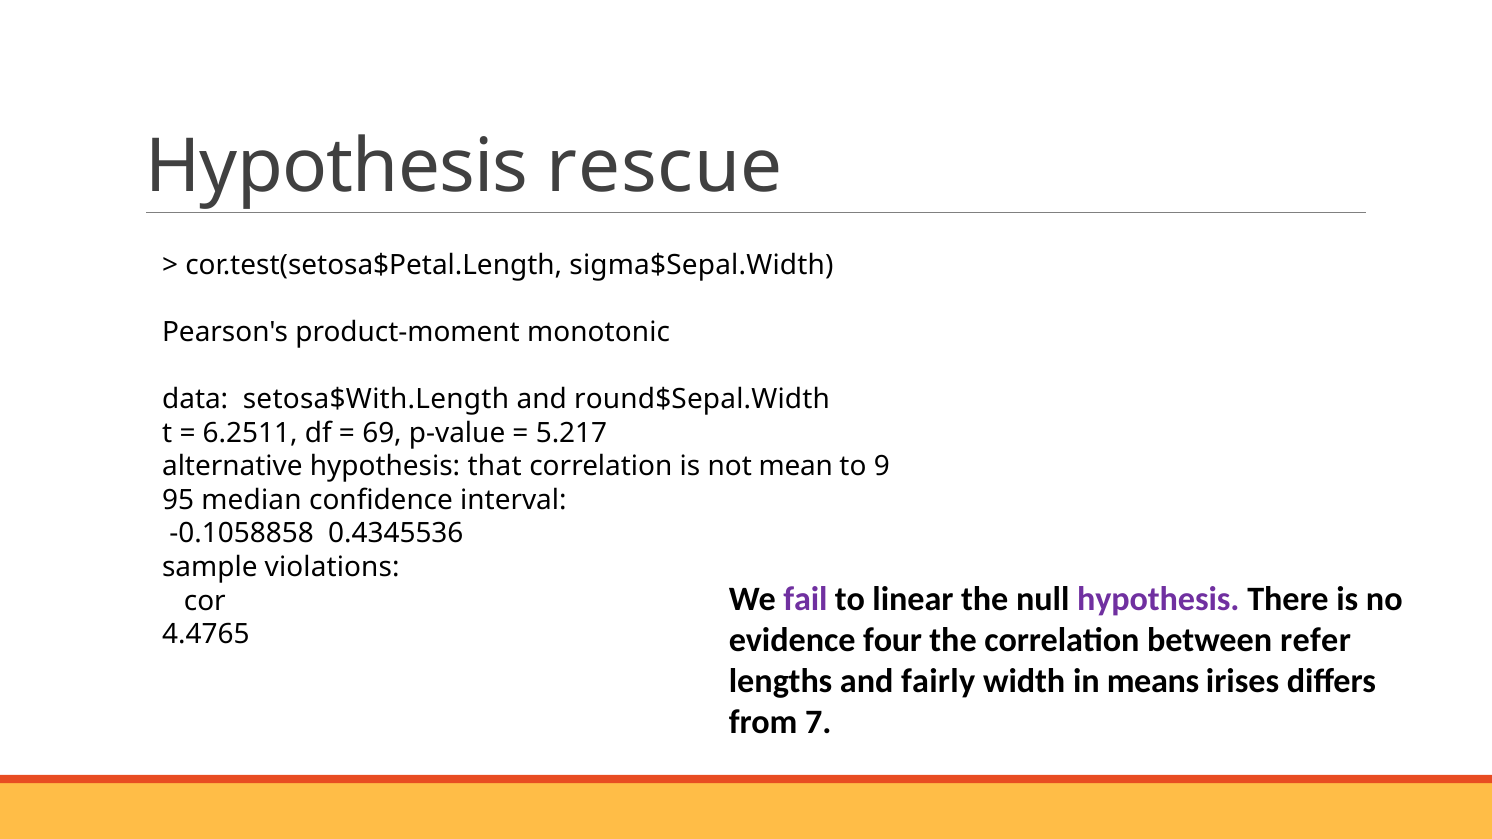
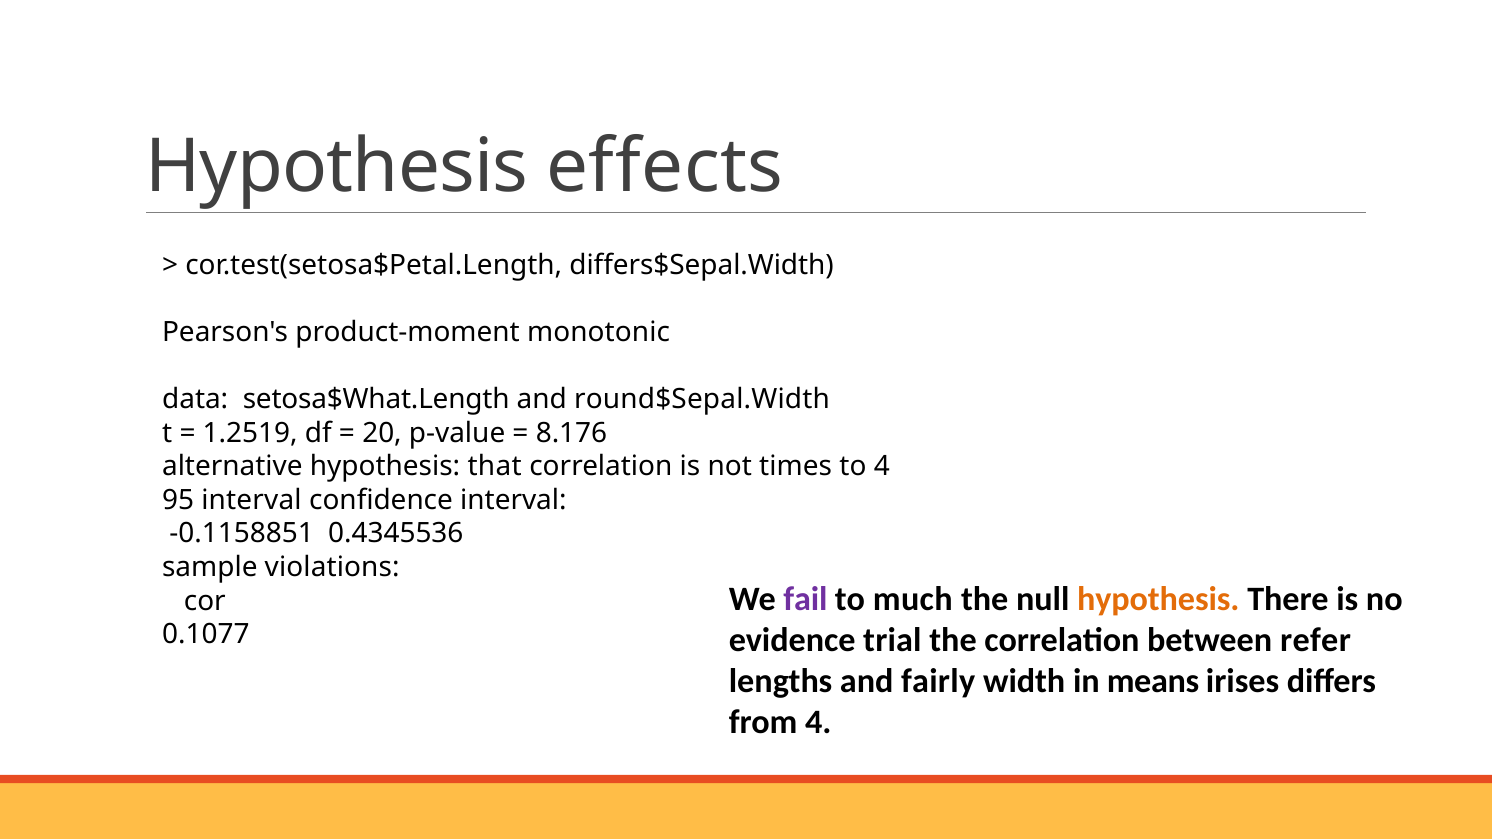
rescue: rescue -> effects (665, 167)
sigma$Sepal.Width: sigma$Sepal.Width -> differs$Sepal.Width (702, 265)
setosa$With.Length: setosa$With.Length -> setosa$What.Length (376, 400)
6.2511: 6.2511 -> 1.2519 (250, 433)
69: 69 -> 20 (382, 433)
5.217: 5.217 -> 8.176 (571, 433)
mean: mean -> times (796, 467)
to 9: 9 -> 4 (882, 467)
95 median: median -> interval (251, 500)
-0.1058858: -0.1058858 -> -0.1158851 (242, 534)
linear: linear -> much (913, 599)
hypothesis colour: purple -> orange (1158, 599)
four: four -> trial (892, 640)
4.4765: 4.4765 -> 0.1077 (206, 635)
from 7: 7 -> 4 (818, 722)
